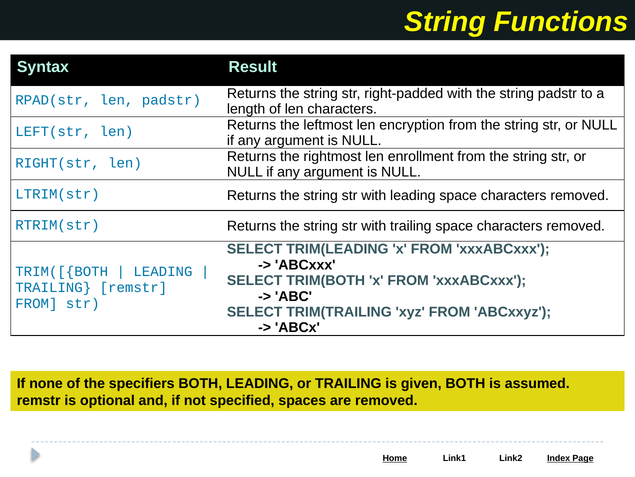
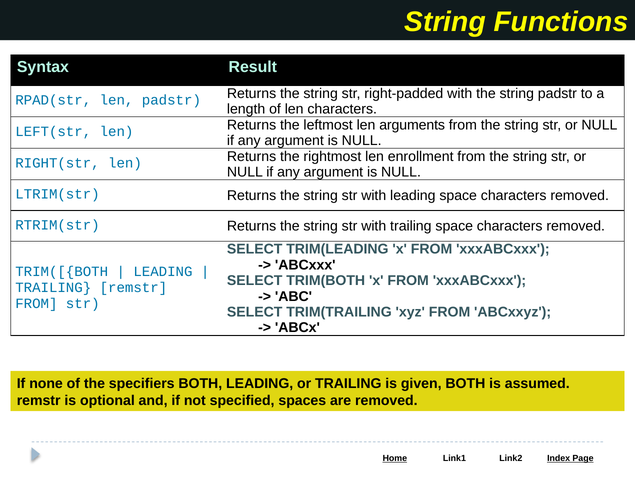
encryption: encryption -> arguments (412, 125)
